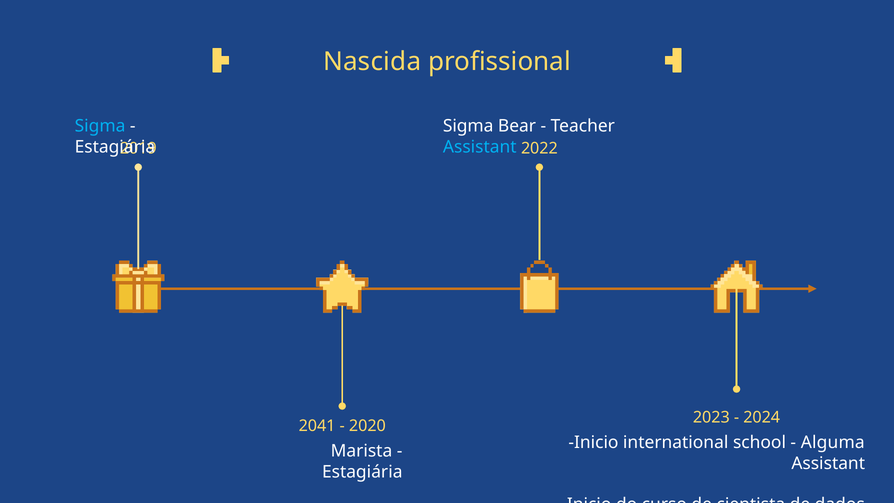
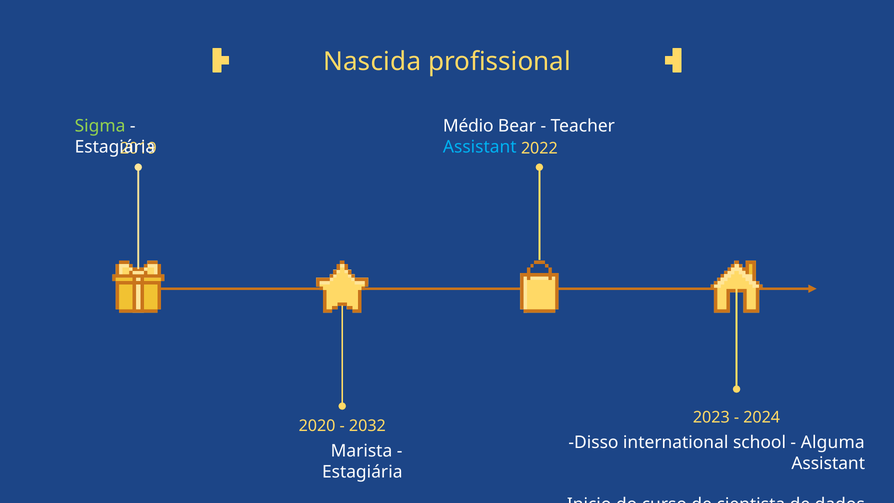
Sigma colour: light blue -> light green (100, 126)
Sigma: Sigma -> Médio (468, 126)
2041: 2041 -> 2020 (317, 426)
2020: 2020 -> 2032 (367, 426)
Inicio: Inicio -> Disso (593, 443)
